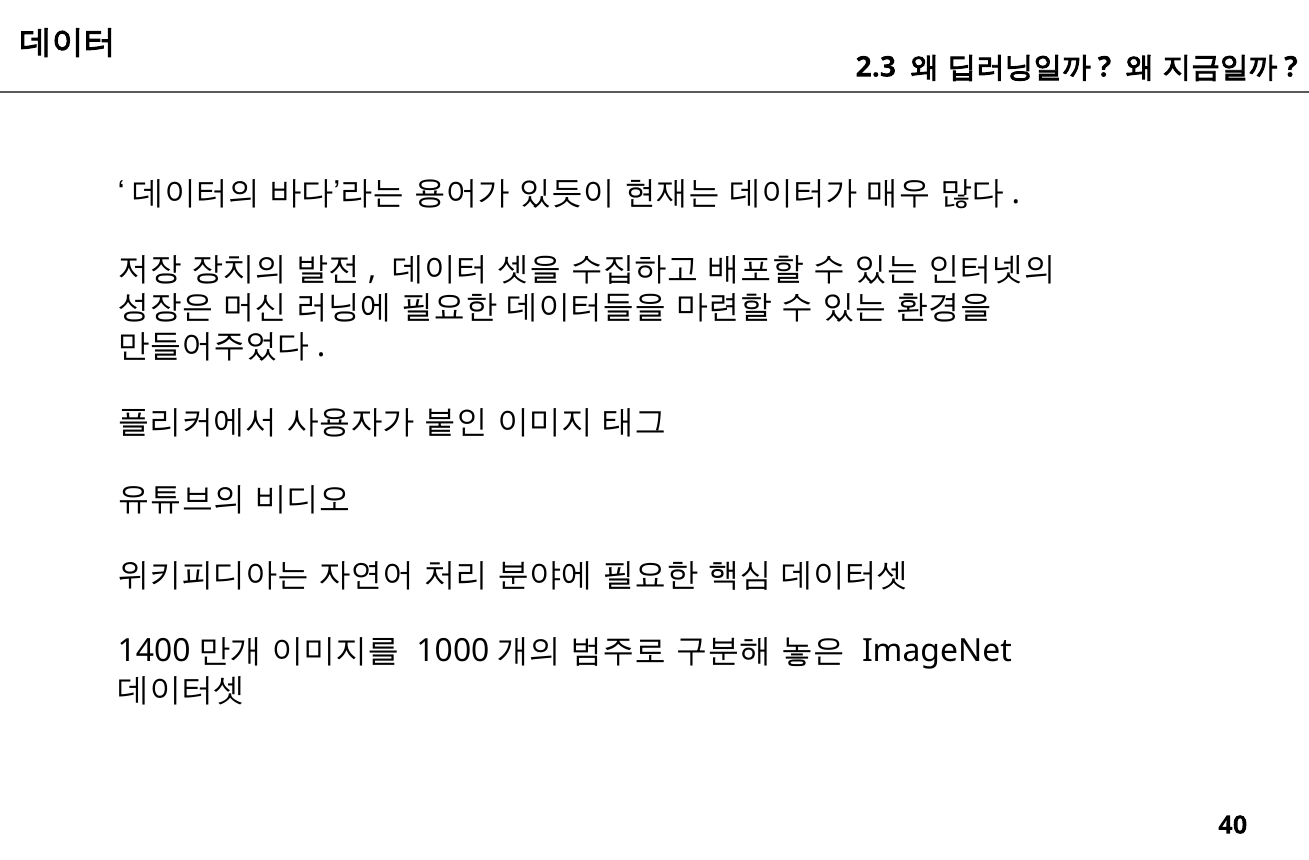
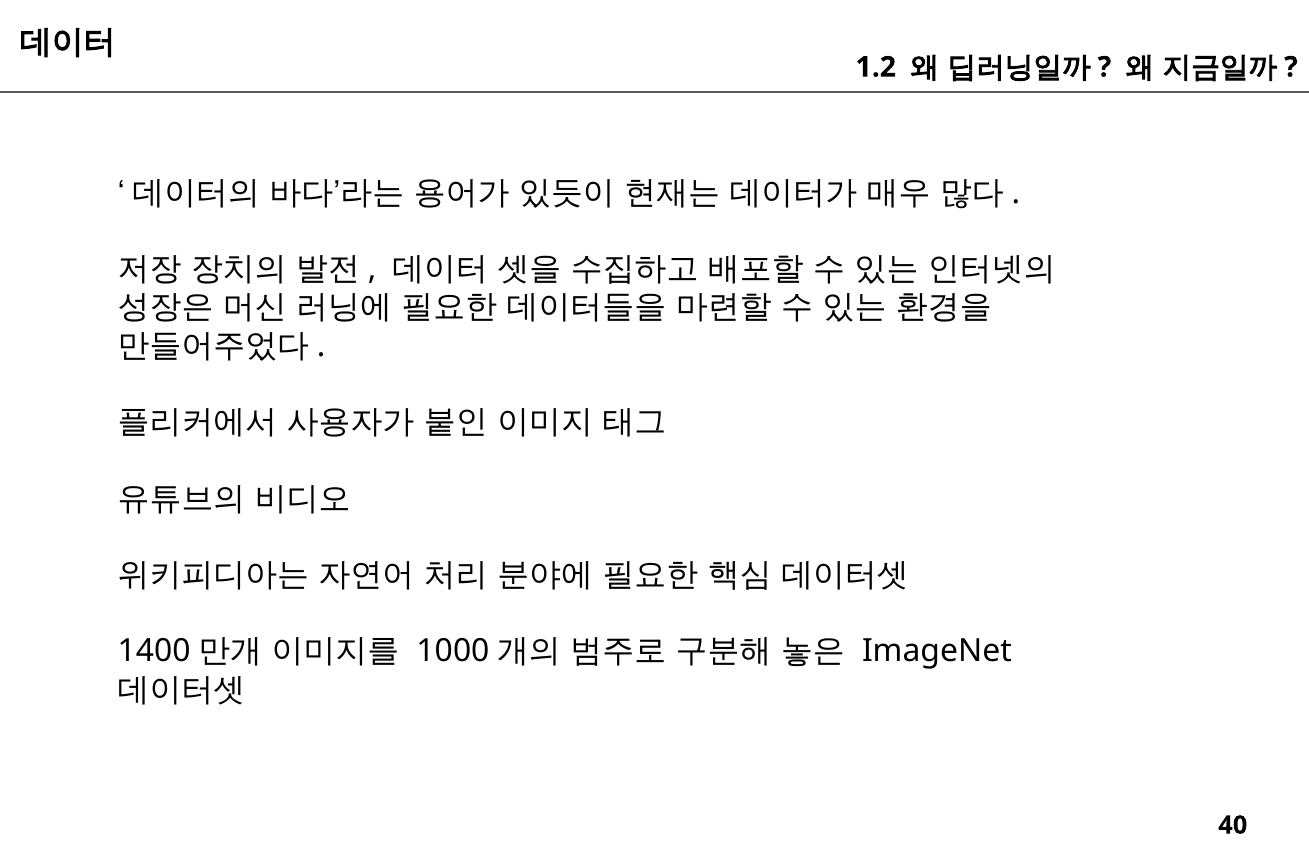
2.3: 2.3 -> 1.2 (876, 67)
